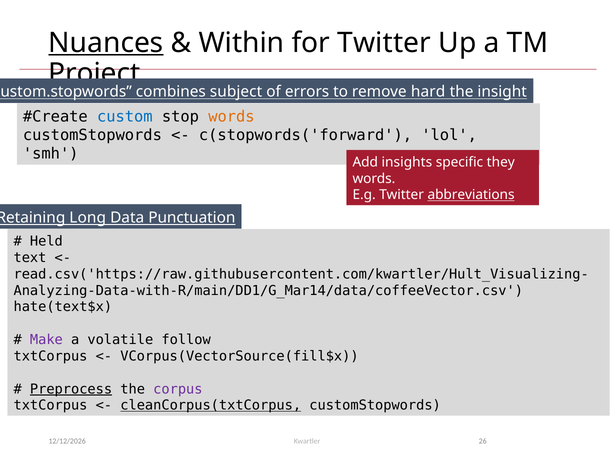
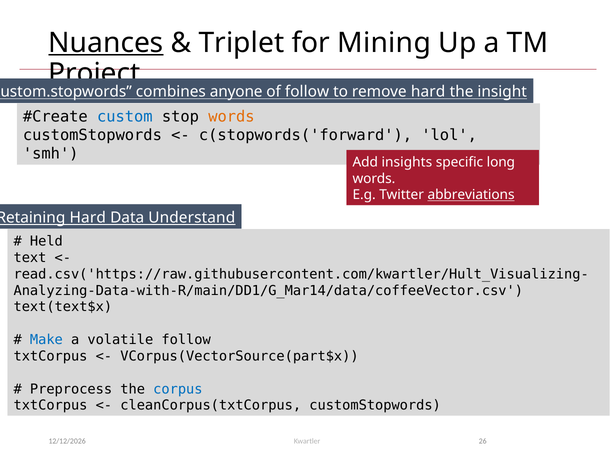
Within: Within -> Triplet (241, 43)
for Twitter: Twitter -> Mining (384, 43)
subject: subject -> anyone (236, 92)
of errors: errors -> follow (307, 92)
they: they -> long (501, 162)
Long: Long -> Hard (88, 218)
Punctuation: Punctuation -> Understand (192, 218)
hate(text$x: hate(text$x -> text(text$x (63, 307)
Make colour: purple -> blue (46, 340)
VCorpus(VectorSource(fill$x: VCorpus(VectorSource(fill$x -> VCorpus(VectorSource(part$x (239, 356)
Preprocess underline: present -> none (71, 389)
corpus colour: purple -> blue (178, 389)
cleanCorpus(txtCorpus underline: present -> none (211, 405)
